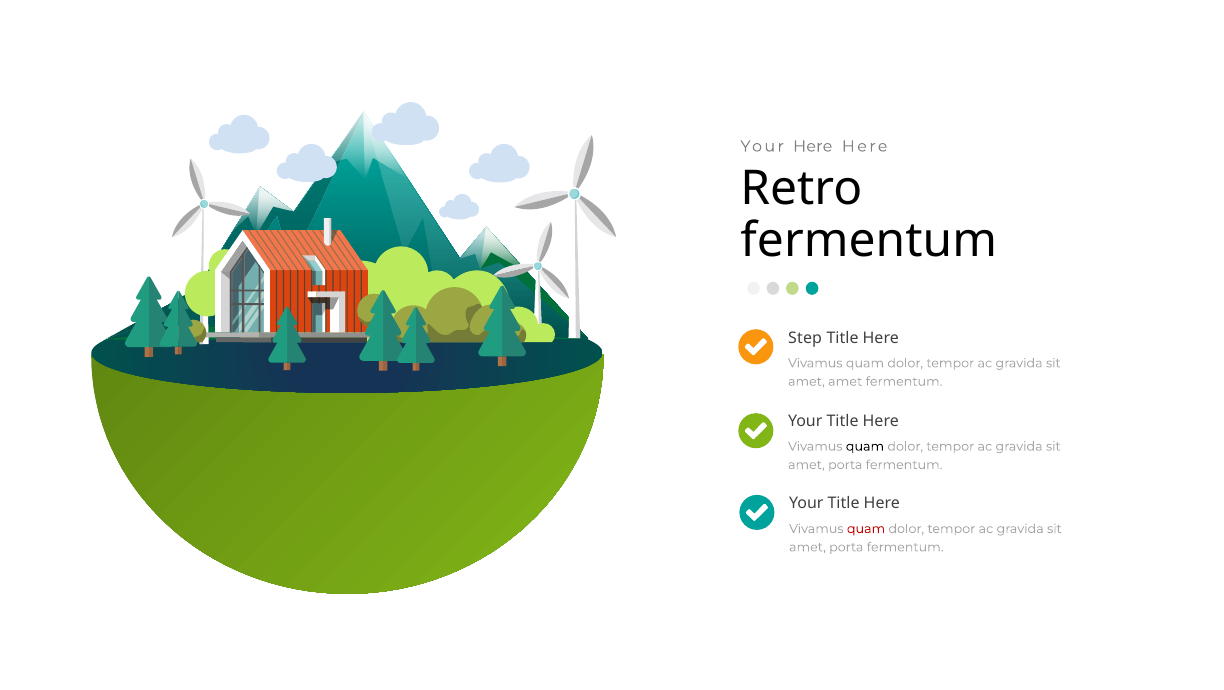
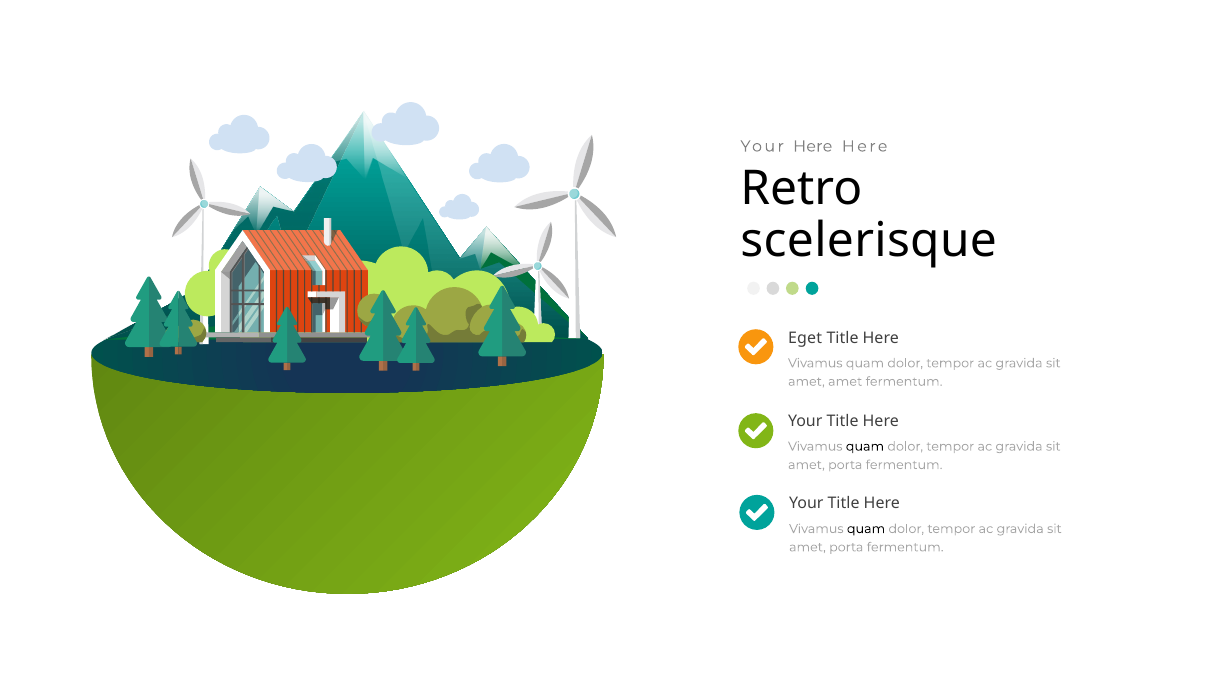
fermentum: fermentum -> scelerisque (869, 240)
Step: Step -> Eget (805, 338)
quam colour: red -> black (866, 528)
